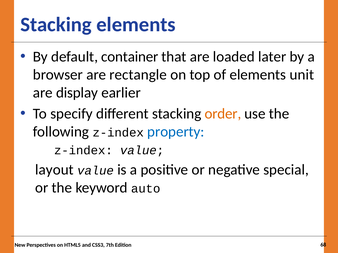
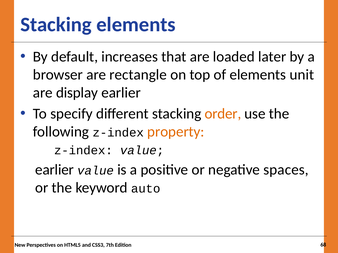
container: container -> increases (130, 57)
property colour: blue -> orange (176, 132)
layout: layout -> earlier (55, 170)
special: special -> spaces (286, 170)
